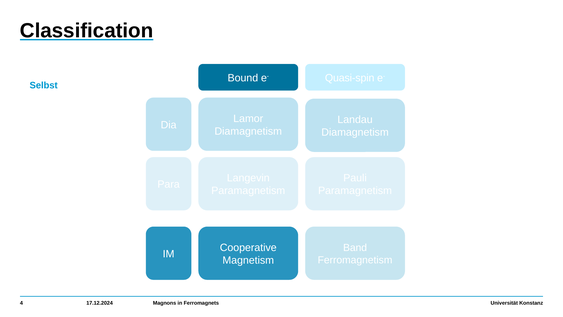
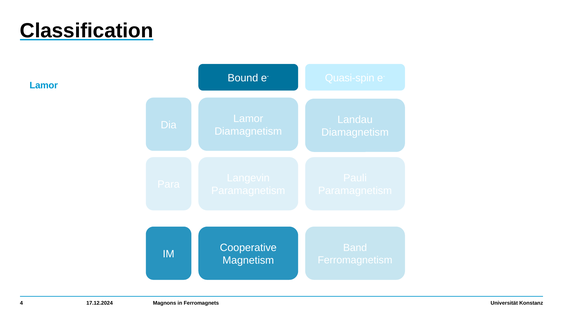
Selbst: Selbst -> Lamor (44, 85)
